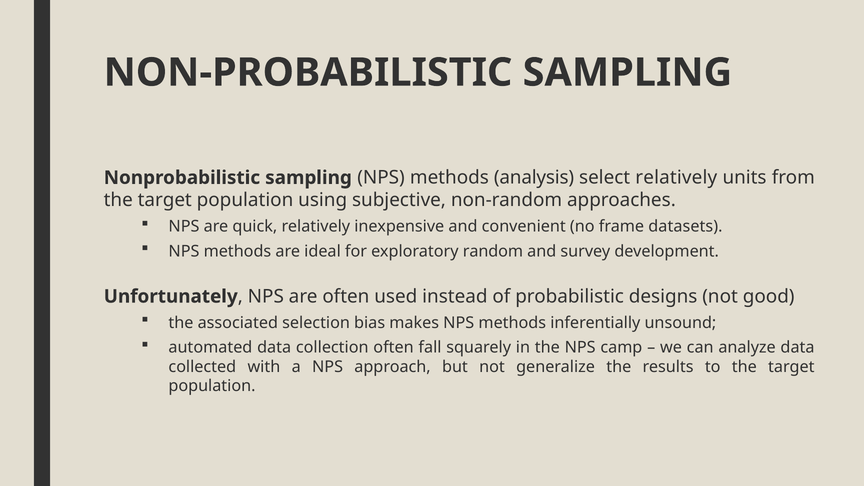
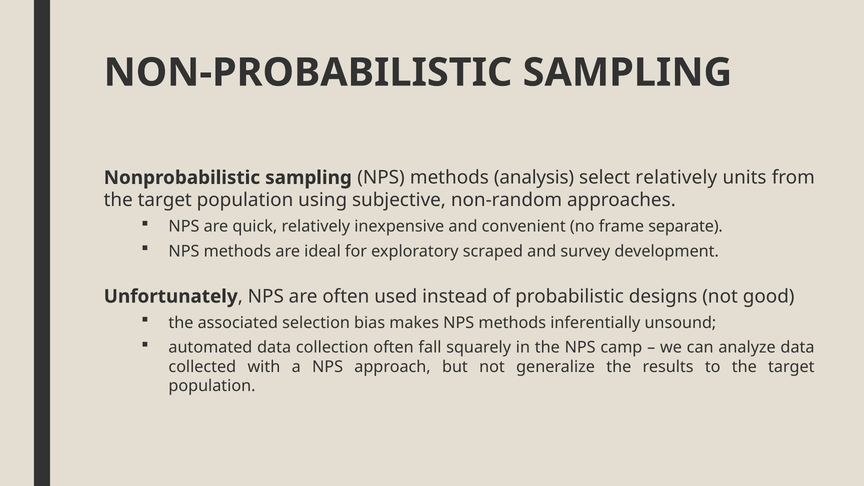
datasets: datasets -> separate (686, 226)
random: random -> scraped (493, 251)
